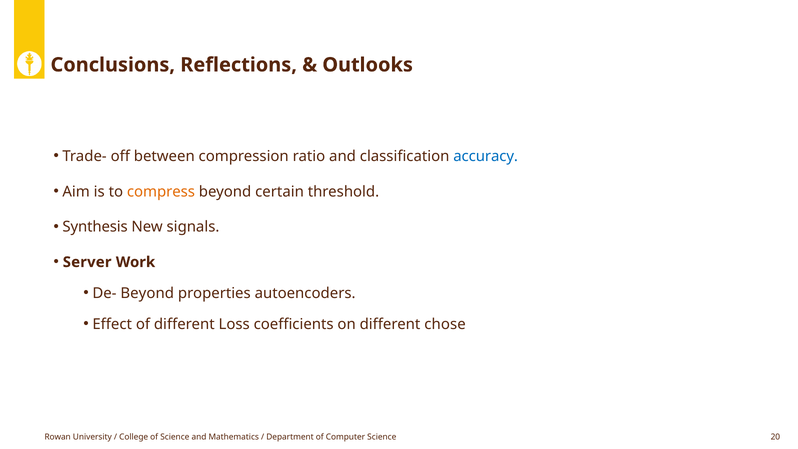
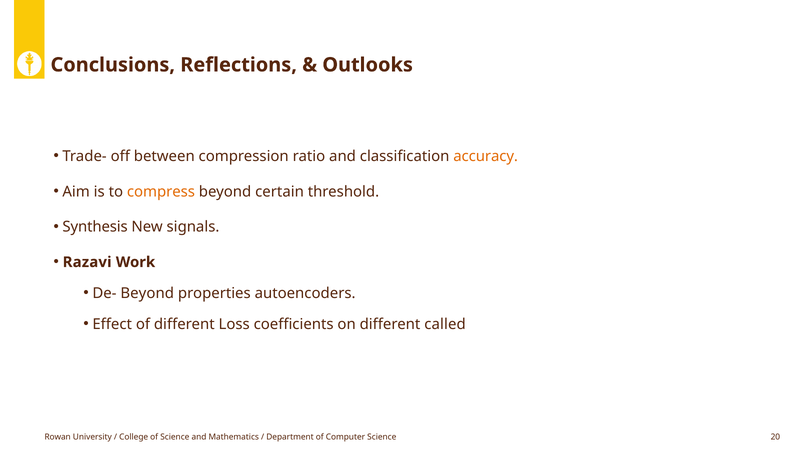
accuracy colour: blue -> orange (486, 156)
Server: Server -> Razavi (87, 262)
chose: chose -> called (445, 324)
